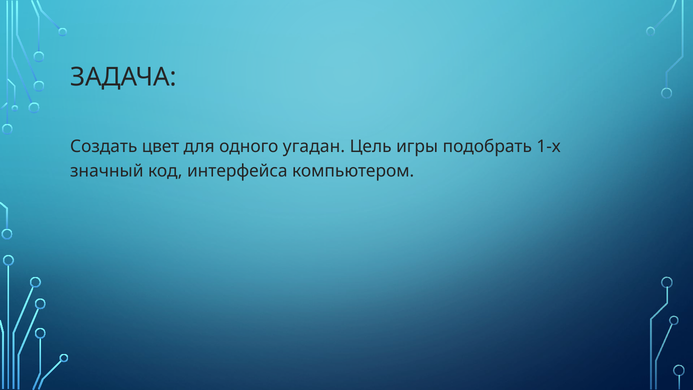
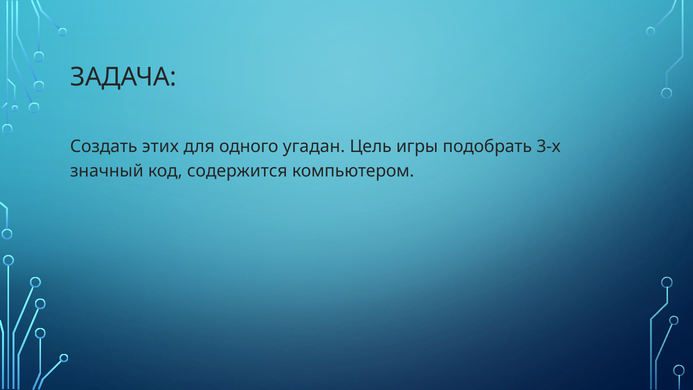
цвет: цвет -> этих (160, 146)
1-х: 1-х -> 3-х (549, 146)
интерфейса: интерфейса -> содержится (237, 171)
